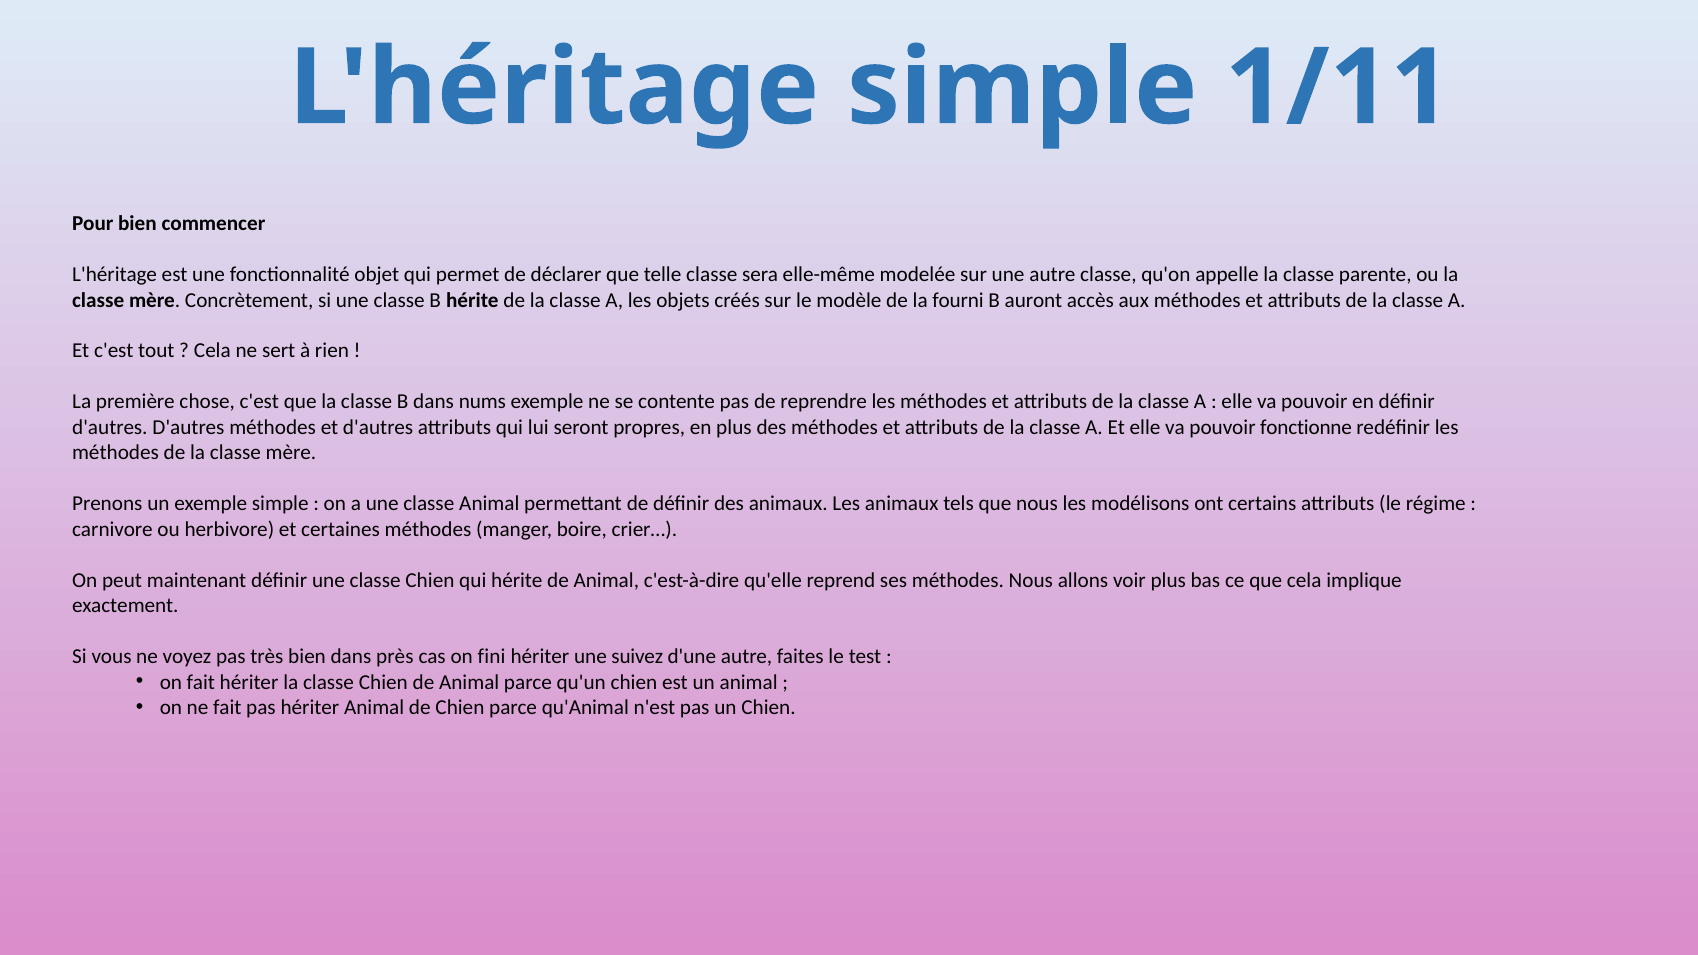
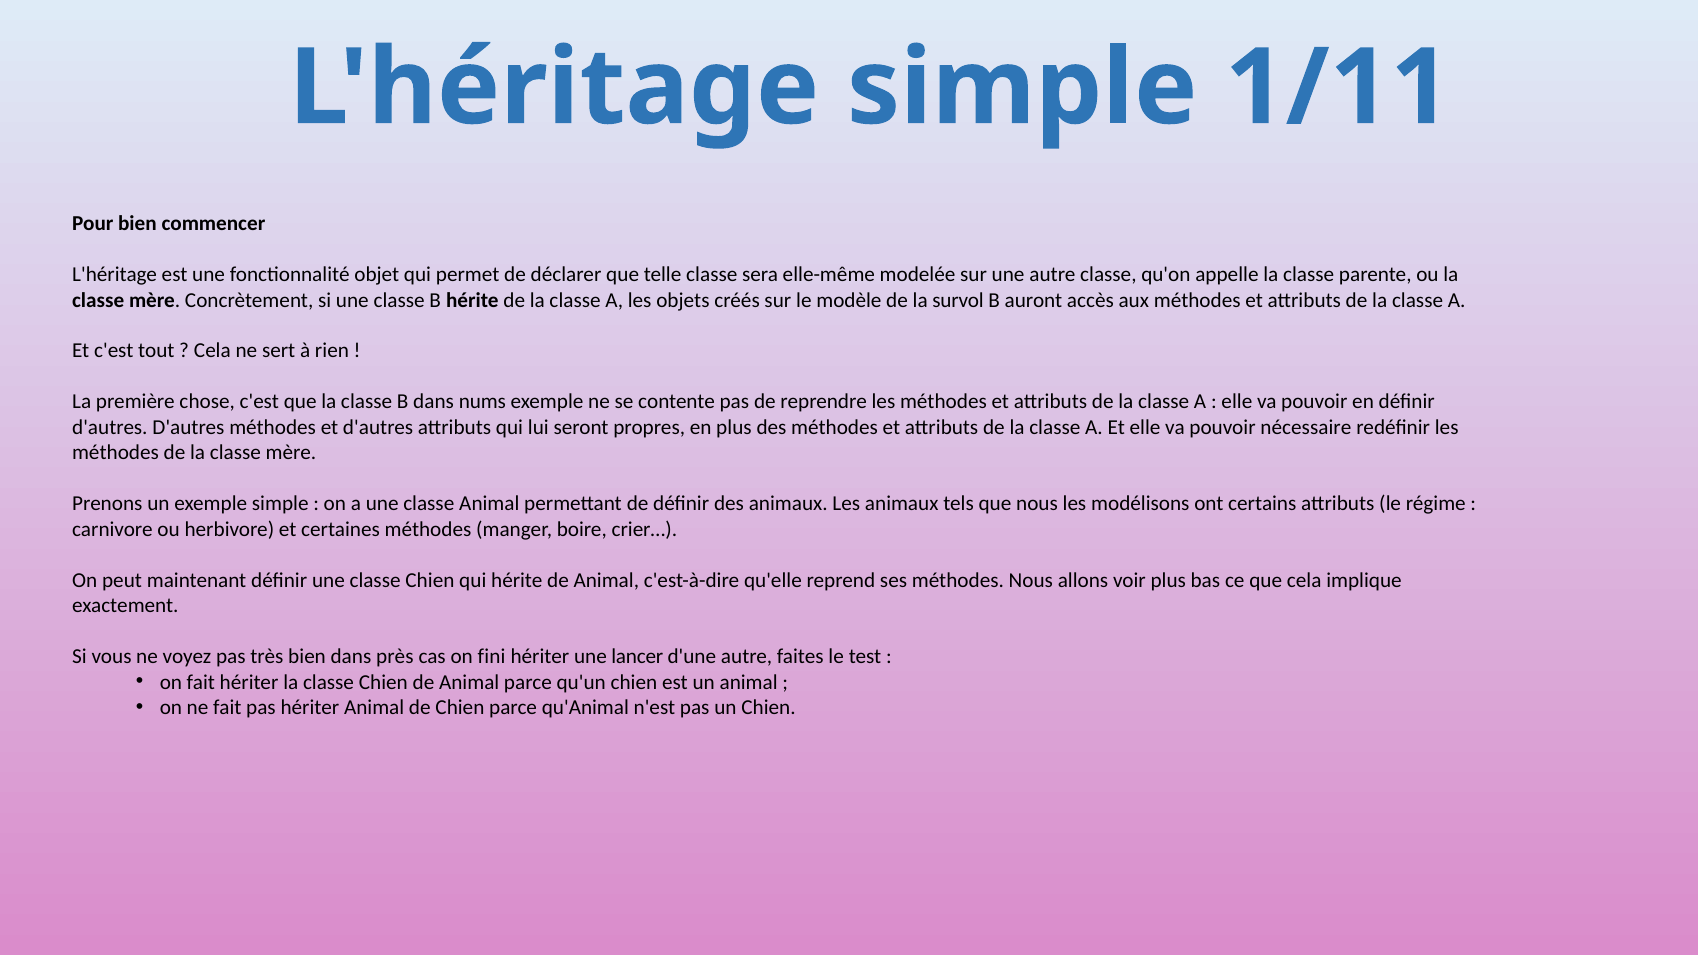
fourni: fourni -> survol (958, 300)
fonctionne: fonctionne -> nécessaire (1306, 427)
suivez: suivez -> lancer (637, 657)
